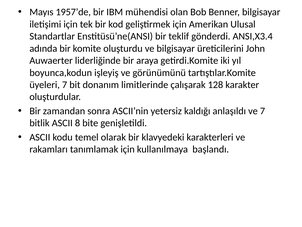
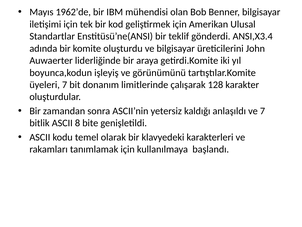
1957’de: 1957’de -> 1962’de (73, 12)
